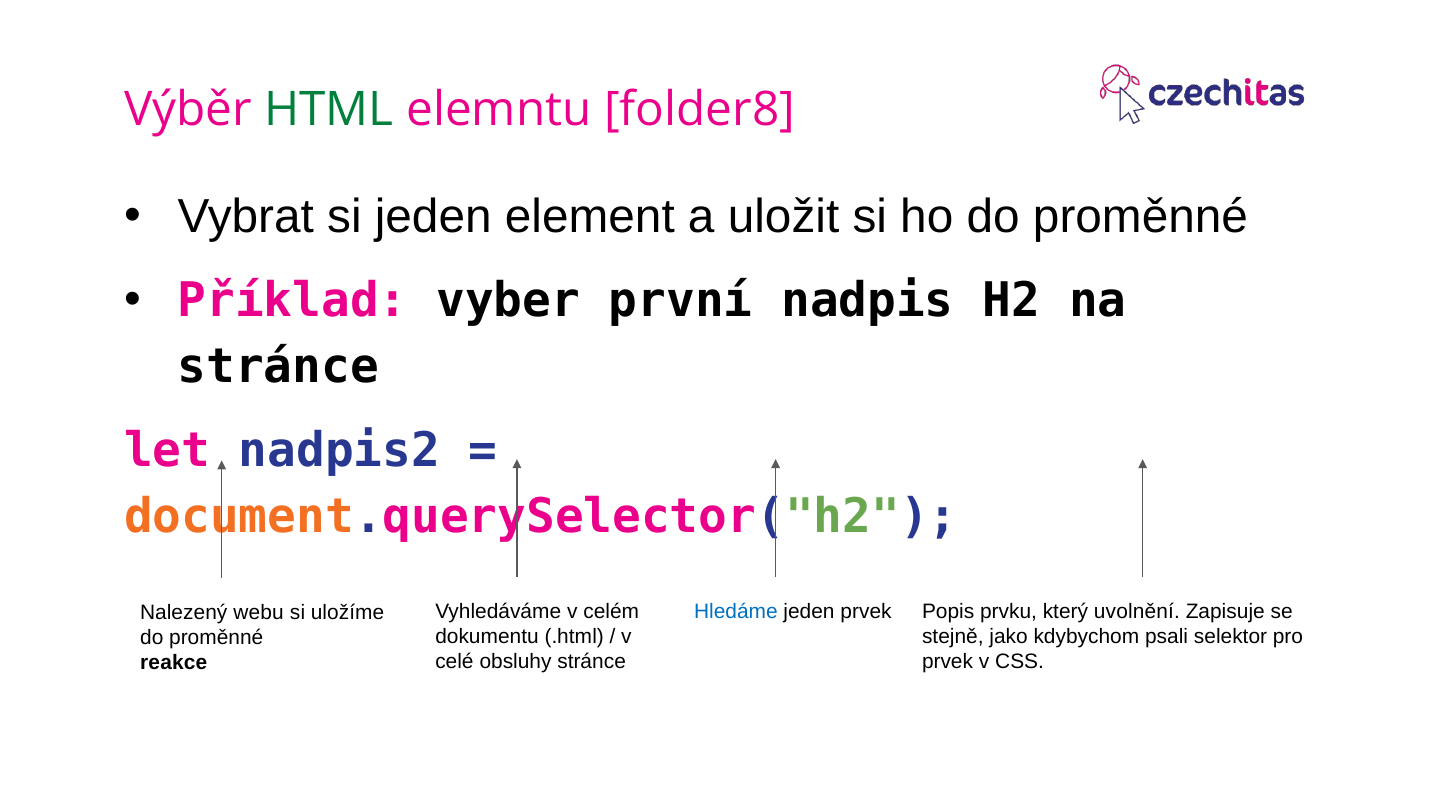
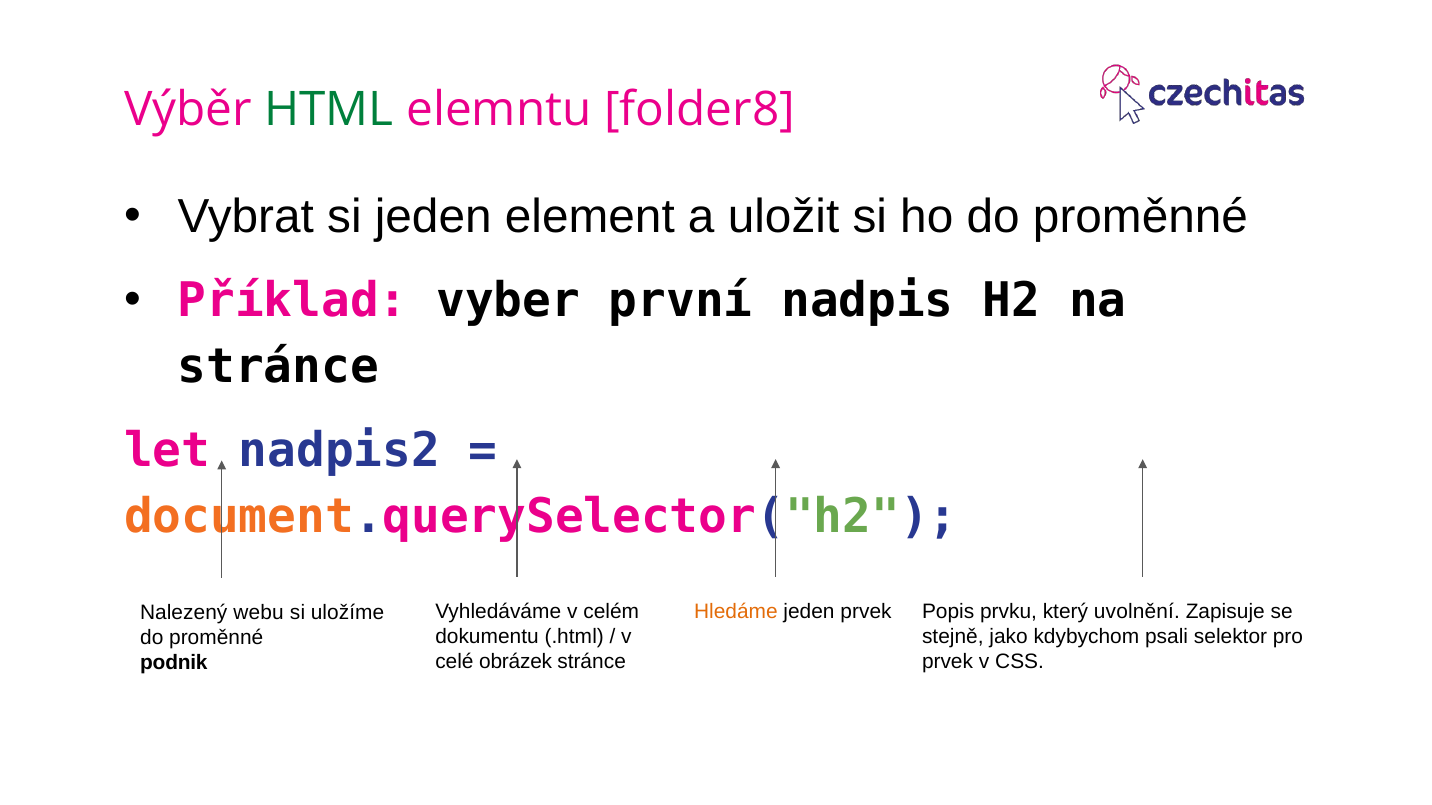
Hledáme colour: blue -> orange (736, 612)
obsluhy: obsluhy -> obrázek (516, 662)
reakce: reakce -> podnik (174, 663)
